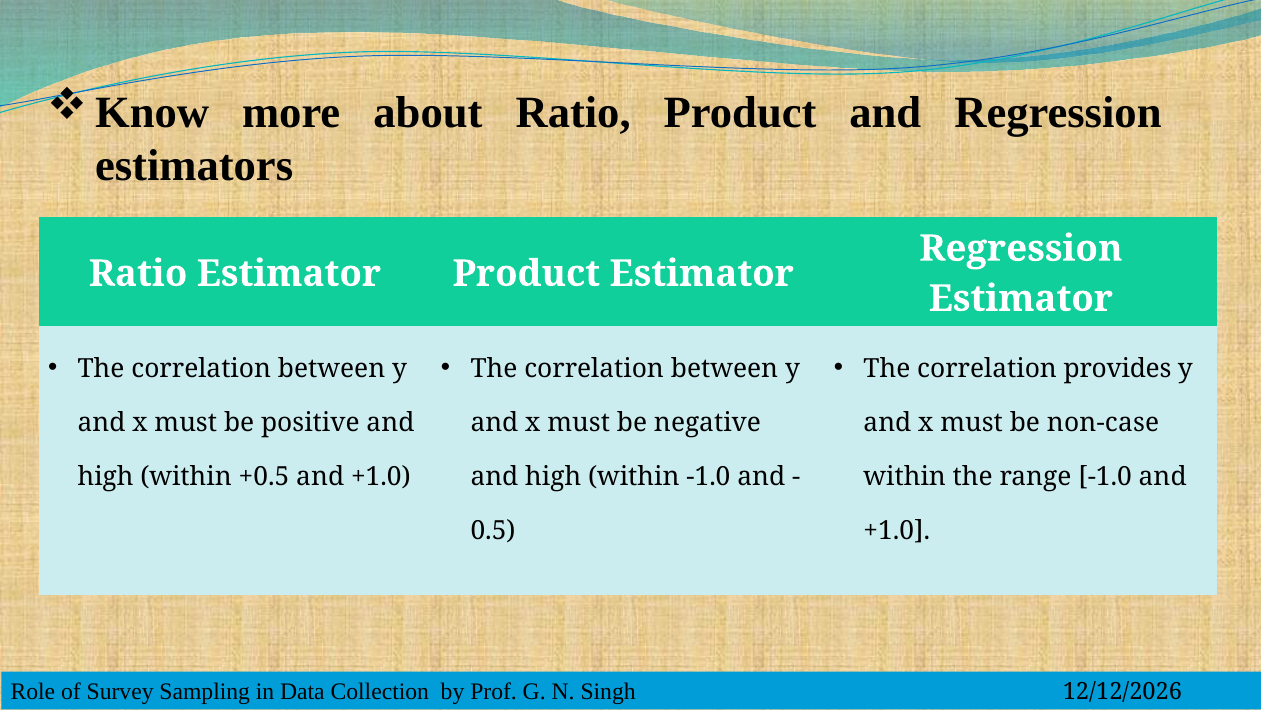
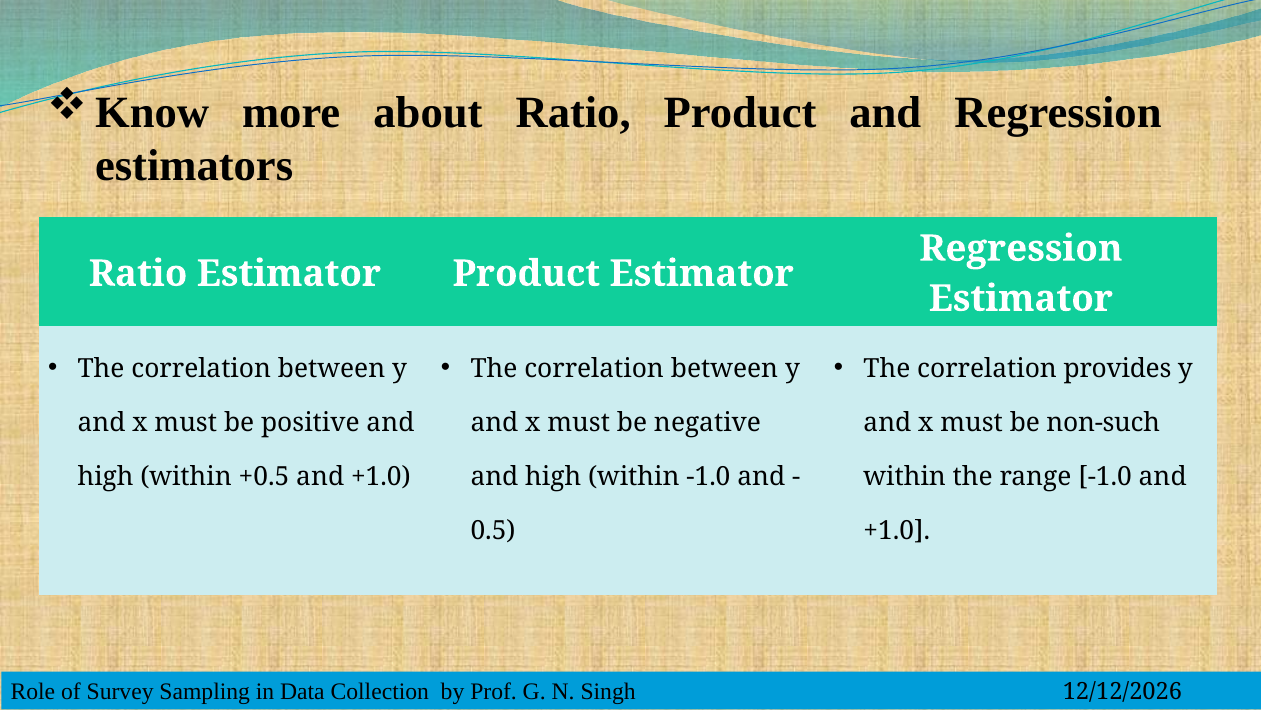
non-case: non-case -> non-such (1103, 422)
